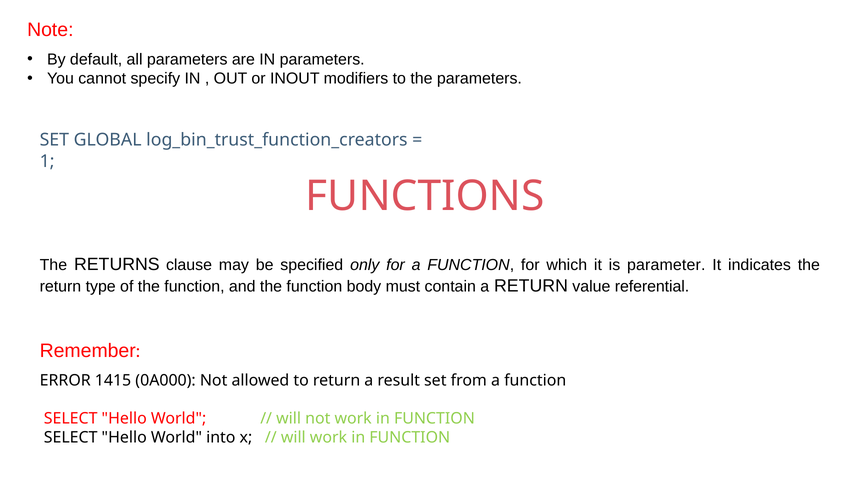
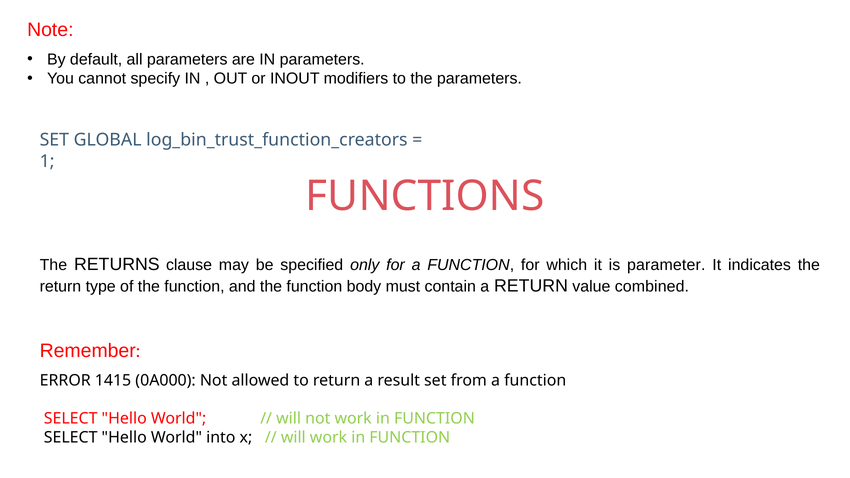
referential: referential -> combined (652, 287)
